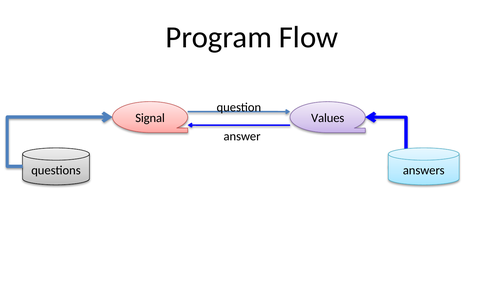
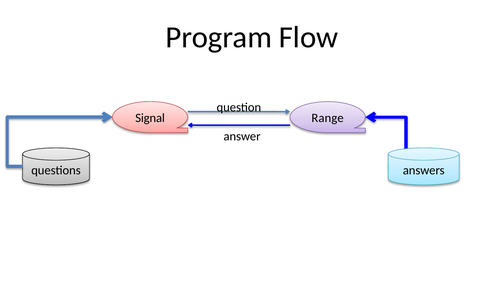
Values: Values -> Range (328, 118)
